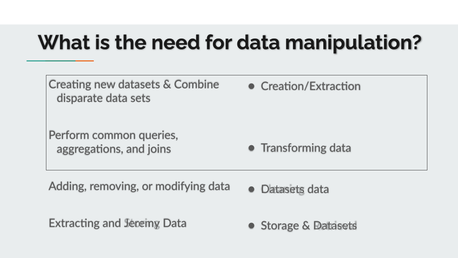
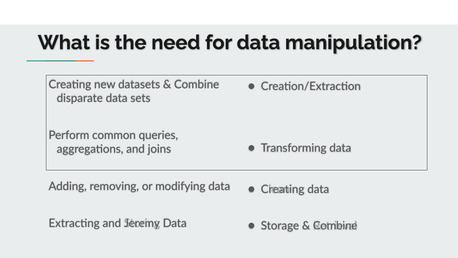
Datasets: Datasets -> Creating (283, 189)
Datasets: Datasets -> Combine (335, 225)
